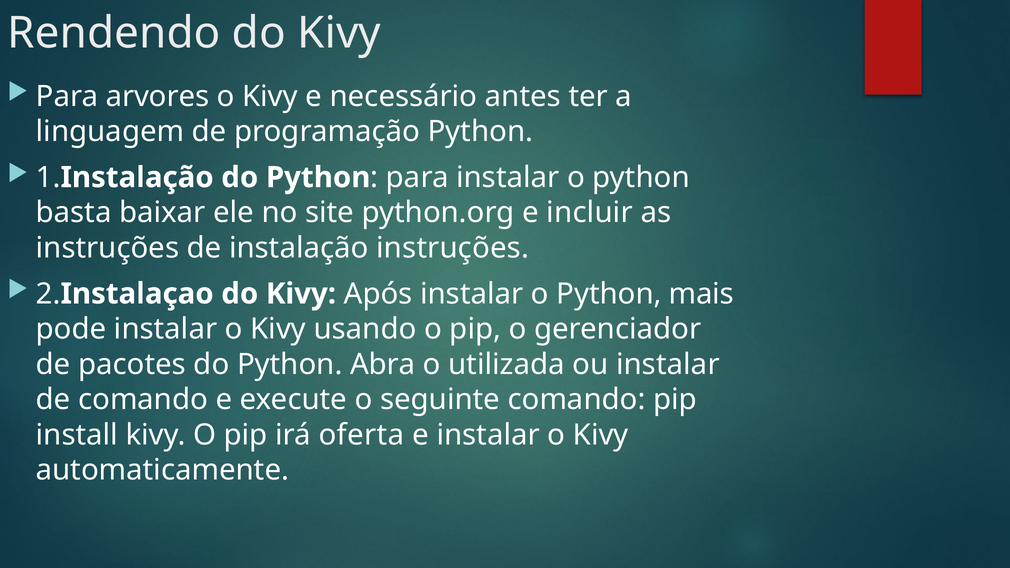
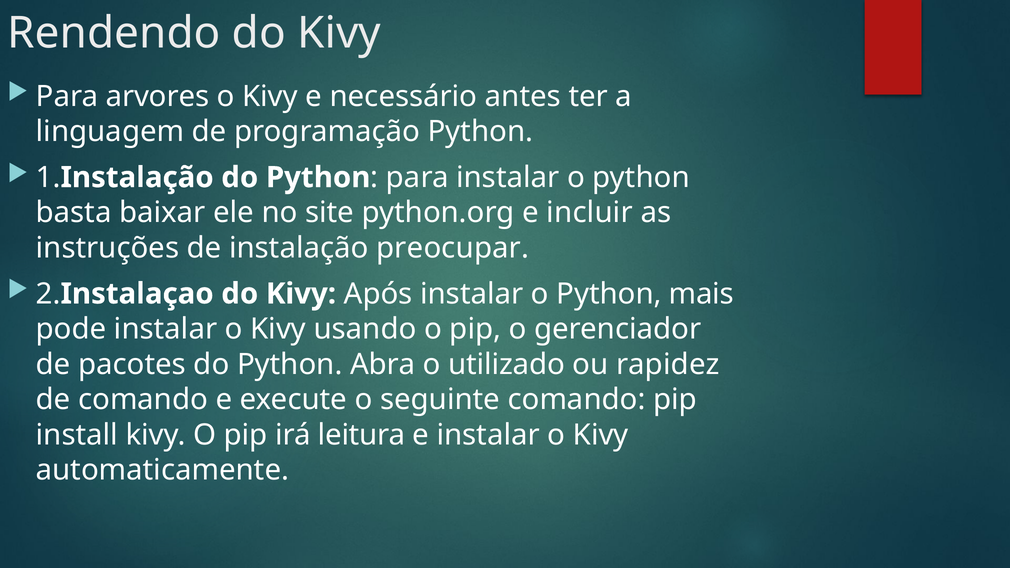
instalação instruções: instruções -> preocupar (453, 248)
utilizada: utilizada -> utilizado (507, 364)
ou instalar: instalar -> rapidez (668, 364)
oferta: oferta -> leitura (362, 435)
